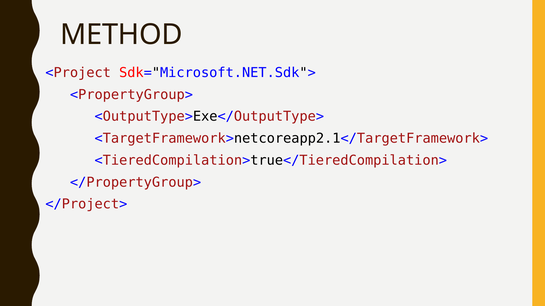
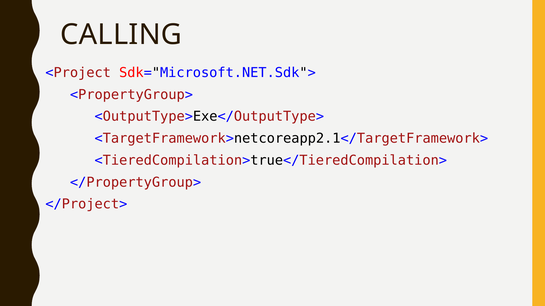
METHOD: METHOD -> CALLING (121, 35)
